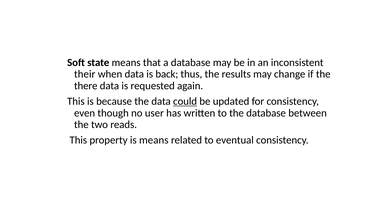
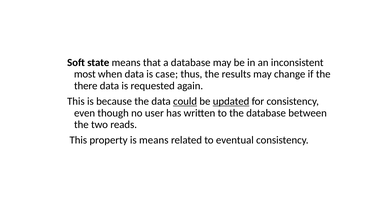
their: their -> most (85, 74)
back: back -> case (167, 74)
updated underline: none -> present (231, 101)
